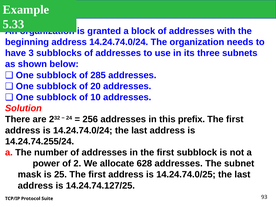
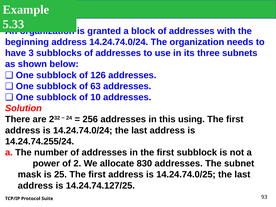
285: 285 -> 126 (98, 75)
20: 20 -> 63 (96, 86)
prefix: prefix -> using (191, 119)
628: 628 -> 830 (144, 163)
